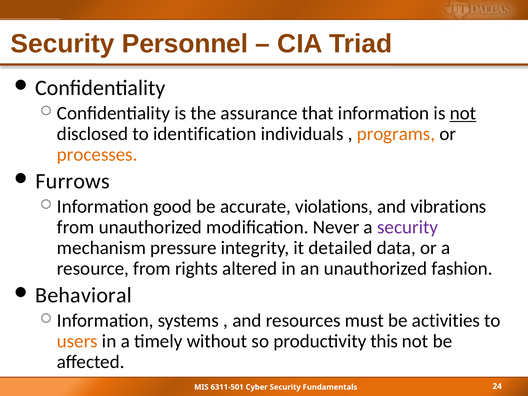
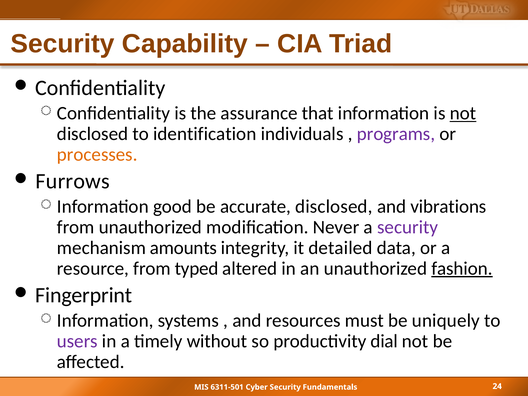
Personnel: Personnel -> Capability (185, 44)
programs colour: orange -> purple (396, 134)
accurate violations: violations -> disclosed (334, 207)
pressure: pressure -> amounts (183, 248)
rights: rights -> typed (197, 268)
fashion underline: none -> present (462, 268)
Behavioral: Behavioral -> Fingerprint (84, 295)
activities: activities -> uniquely (446, 321)
users colour: orange -> purple (77, 341)
this: this -> dial (384, 341)
